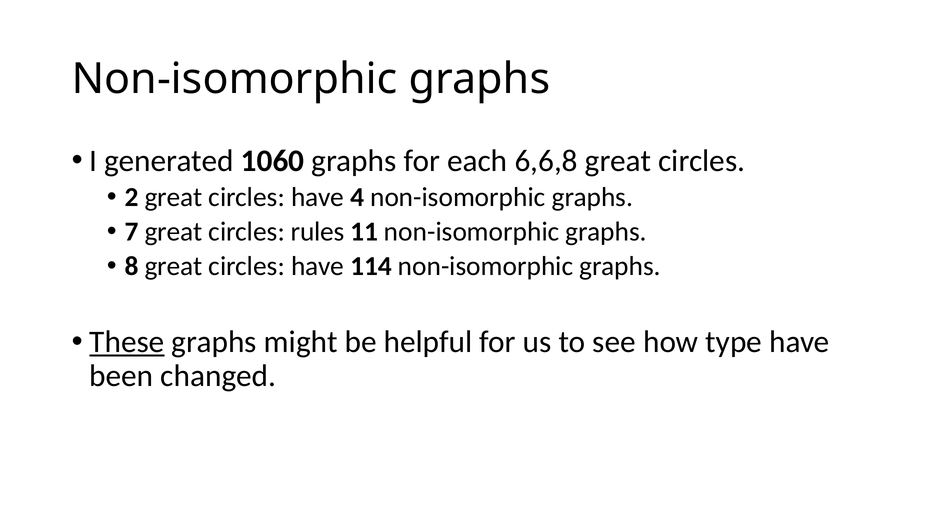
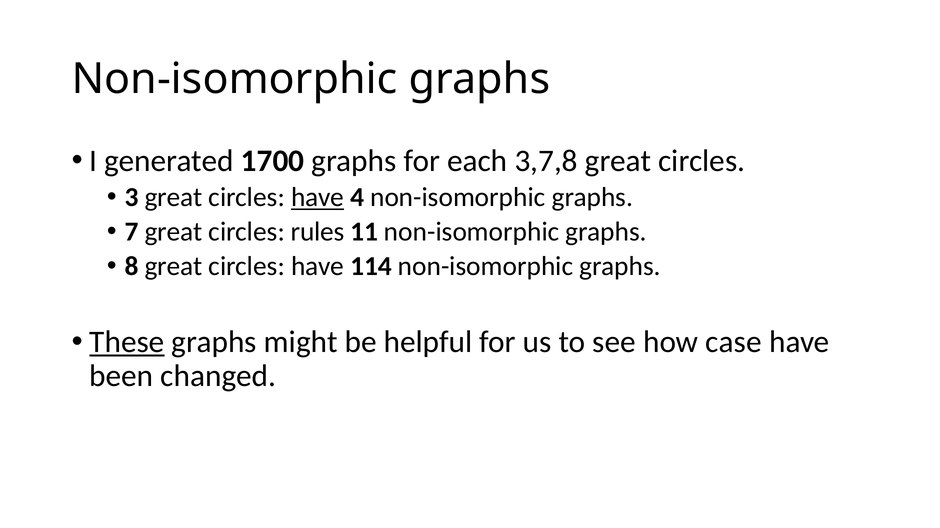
1060: 1060 -> 1700 (273, 161)
6,6,8: 6,6,8 -> 3,7,8 (546, 161)
2: 2 -> 3 (131, 198)
have underline: none -> present (318, 198)
type: type -> case (734, 342)
